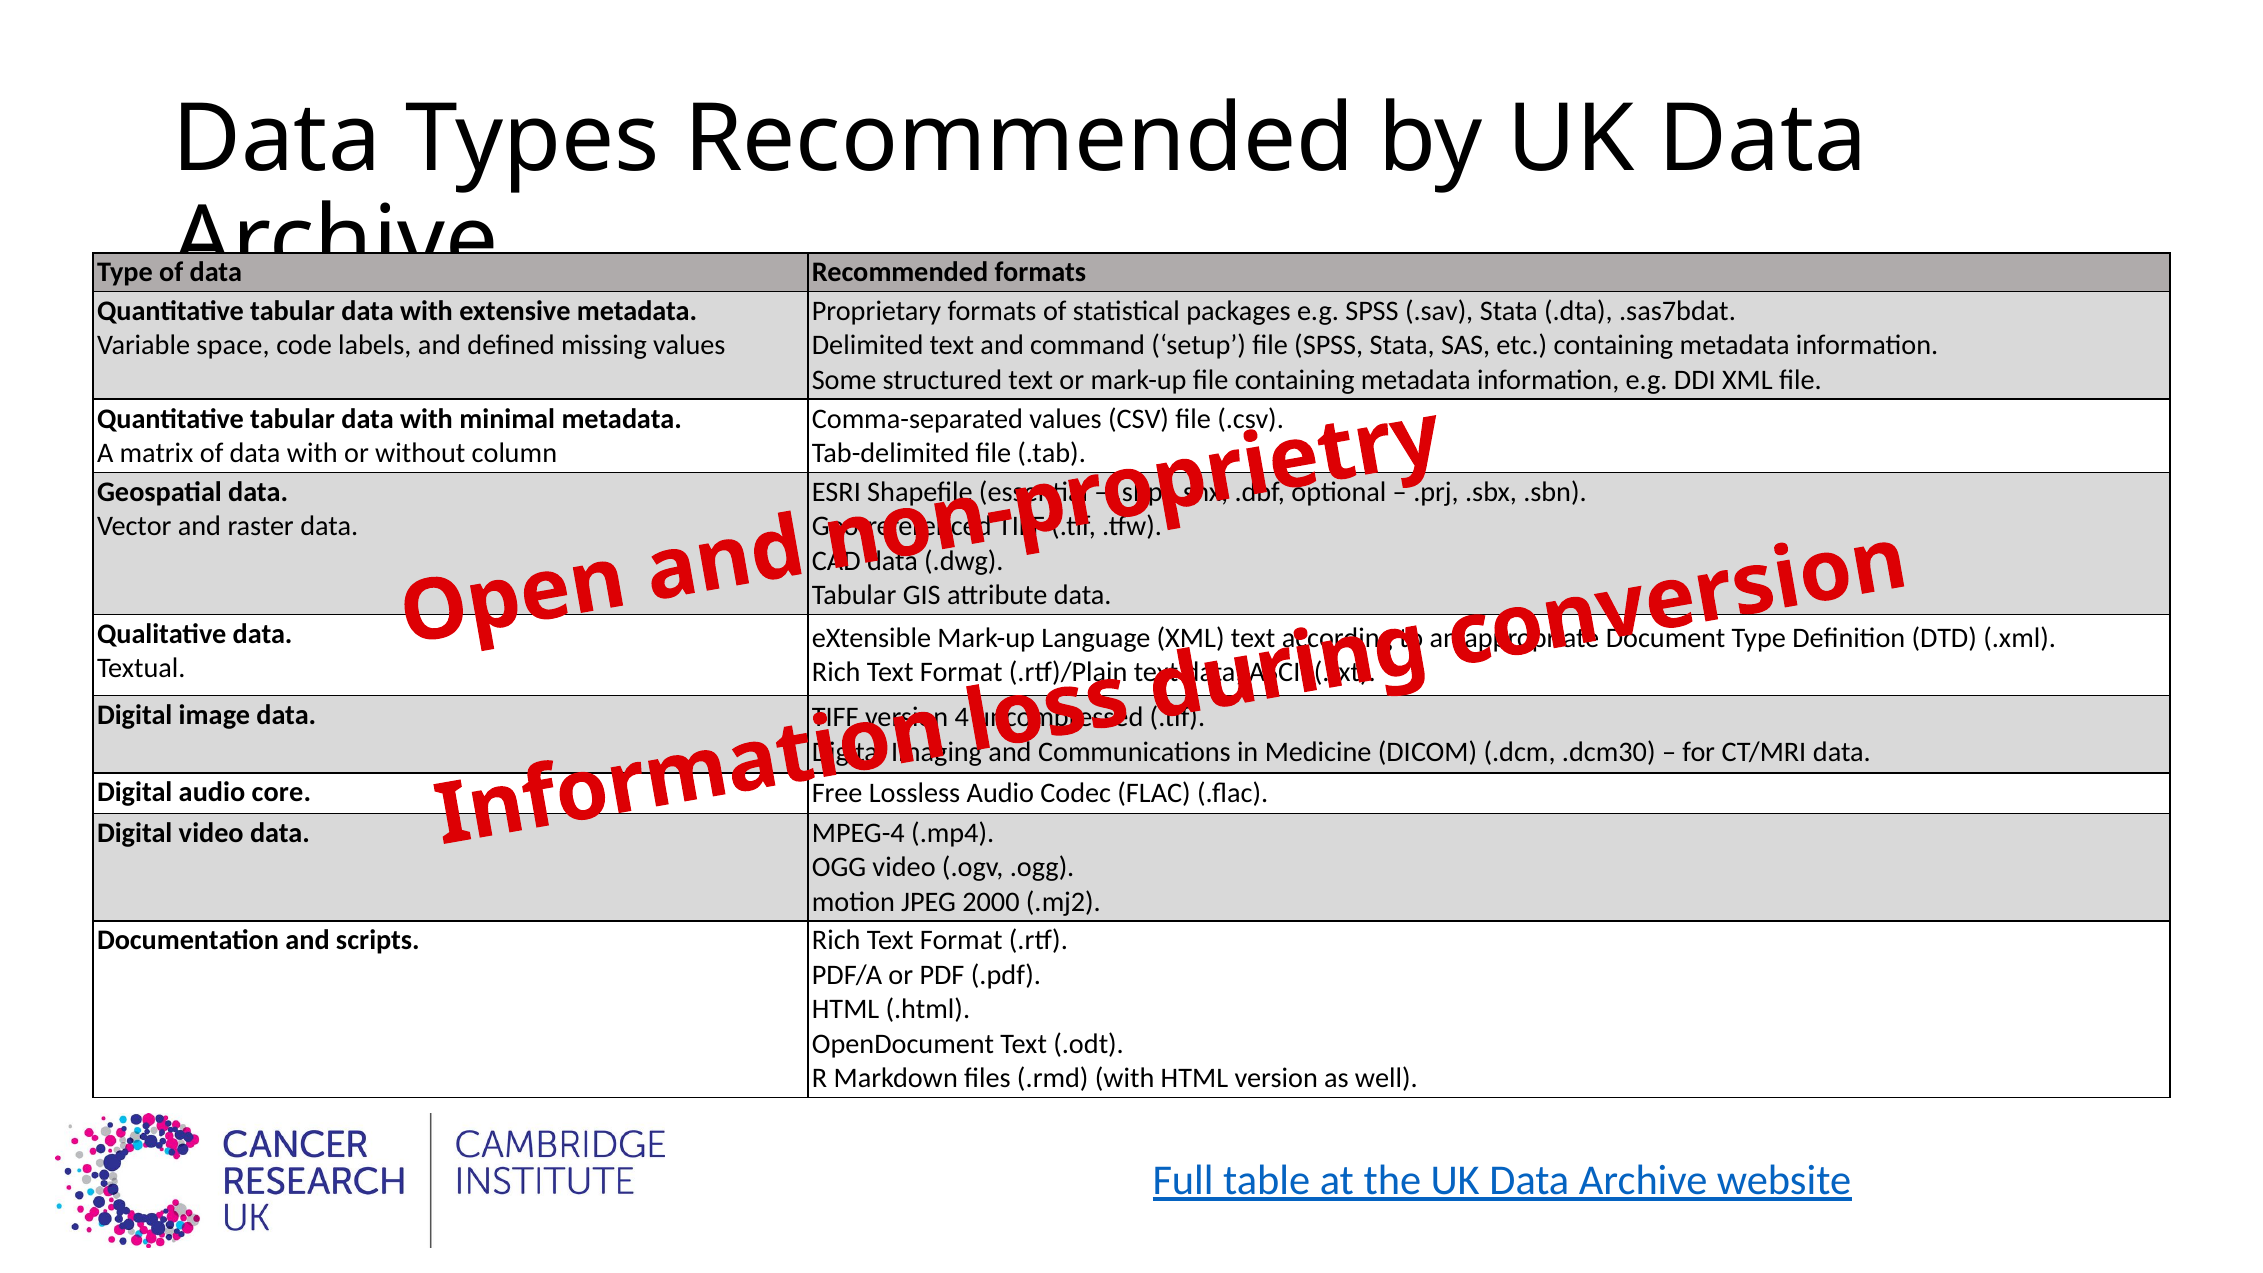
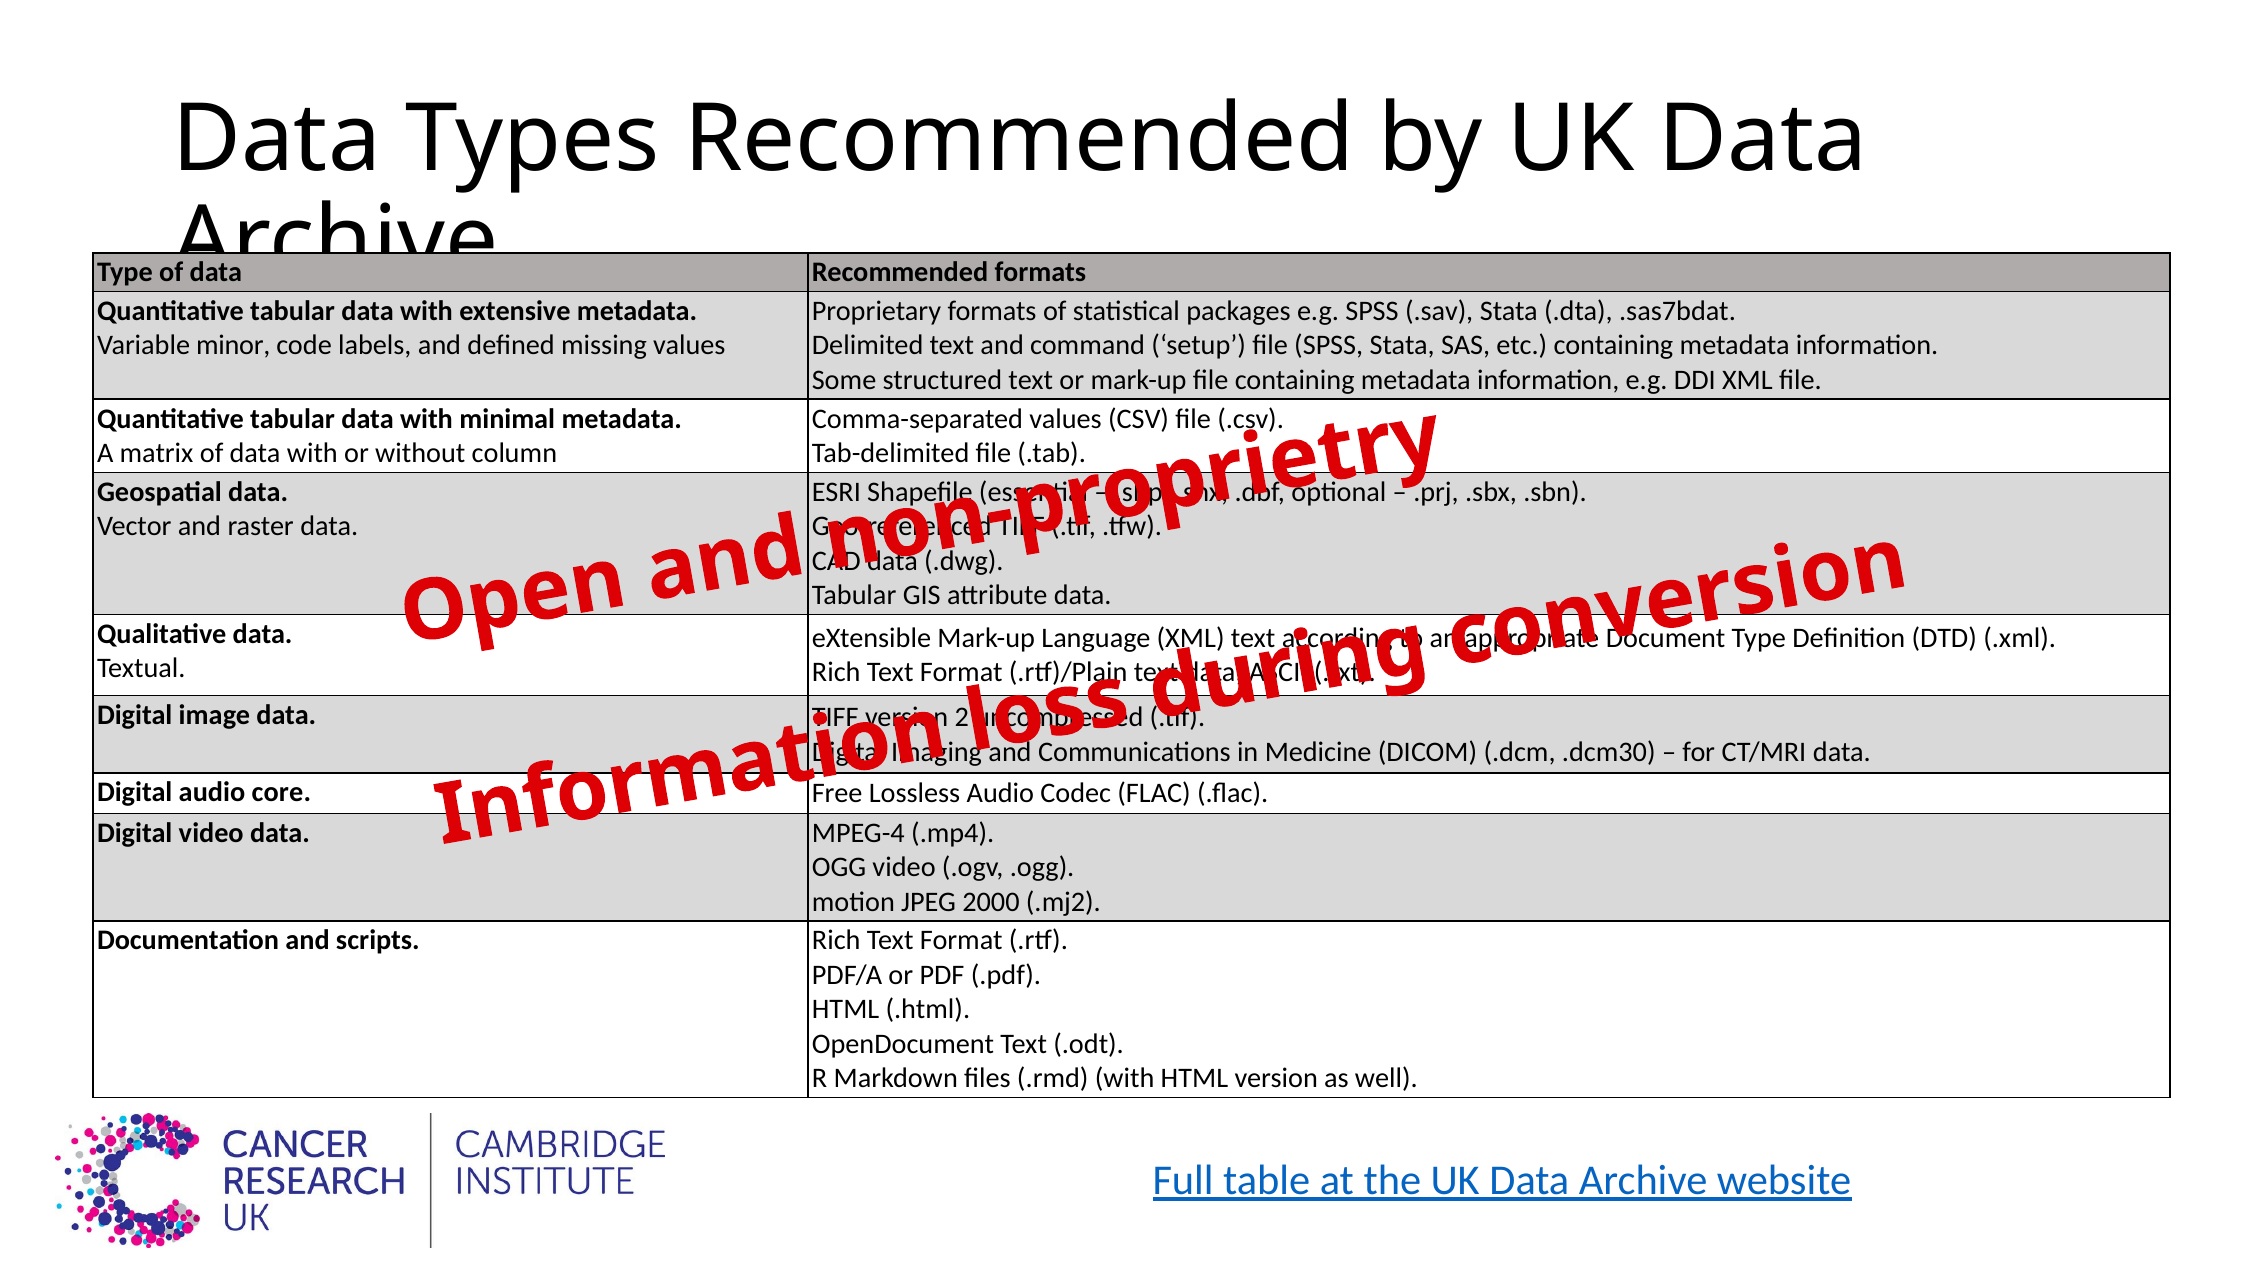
space: space -> minor (233, 346)
4: 4 -> 2 (962, 717)
